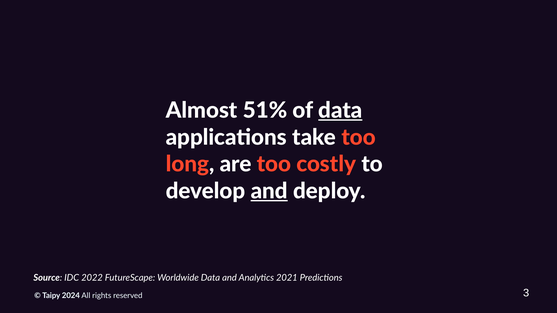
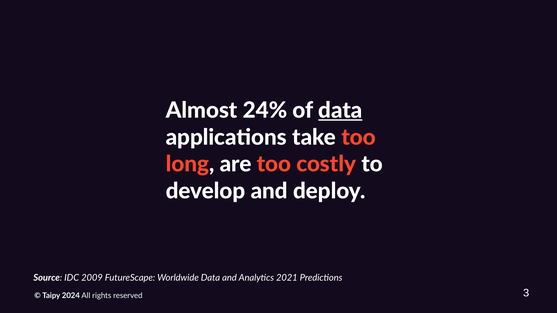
51%: 51% -> 24% (265, 111)
and underline: present -> none (269, 191)
2022: 2022 -> 2009 (92, 278)
